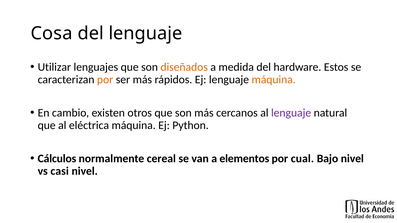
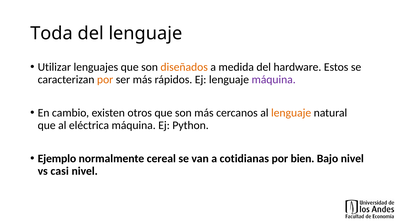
Cosa: Cosa -> Toda (52, 33)
máquina colour: orange -> purple (274, 80)
lenguaje colour: purple -> orange (291, 113)
Cálculos: Cálculos -> Ejemplo (57, 159)
elementos: elementos -> cotidianas (244, 159)
cual: cual -> bien (303, 159)
